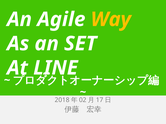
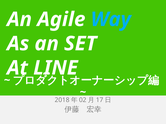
Way colour: yellow -> light blue (111, 19)
